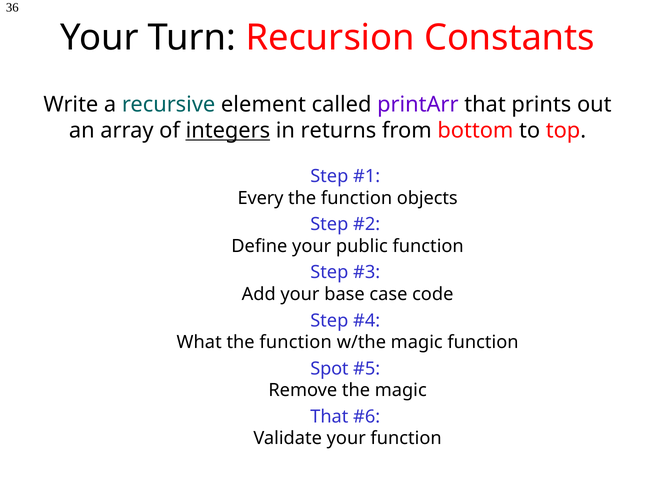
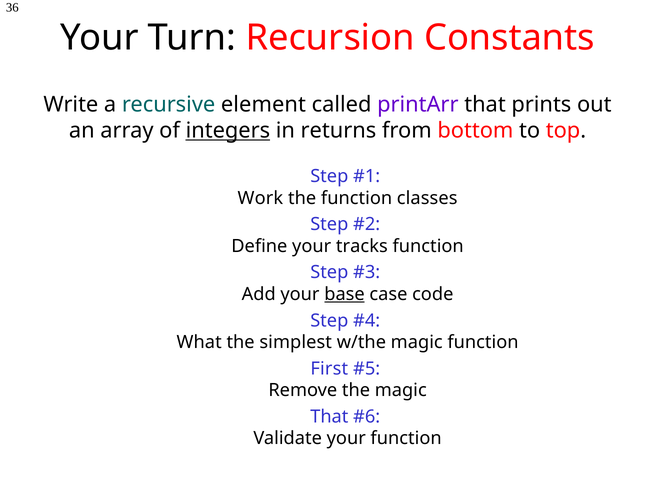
Every: Every -> Work (260, 198)
objects: objects -> classes (427, 198)
public: public -> tracks (362, 246)
base underline: none -> present (345, 294)
function: function -> simplest (296, 343)
Spot: Spot -> First (329, 369)
